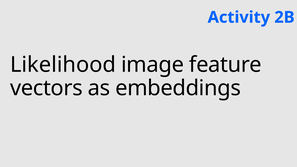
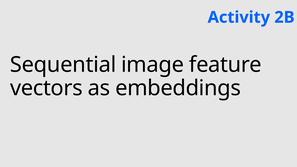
Likelihood: Likelihood -> Sequential (63, 65)
